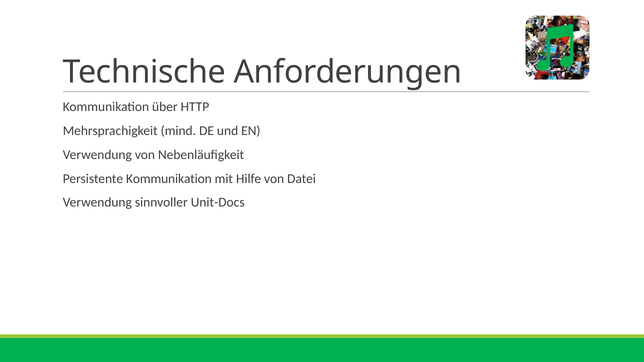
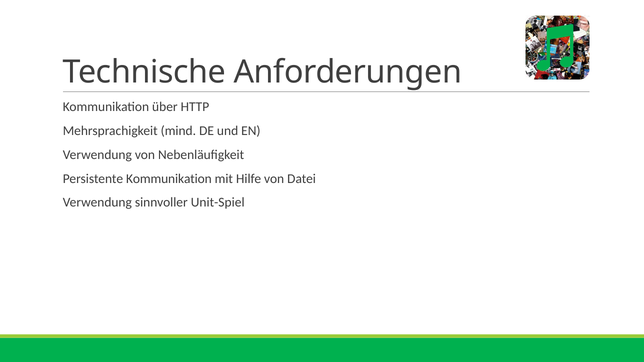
Unit-Docs: Unit-Docs -> Unit-Spiel (218, 203)
